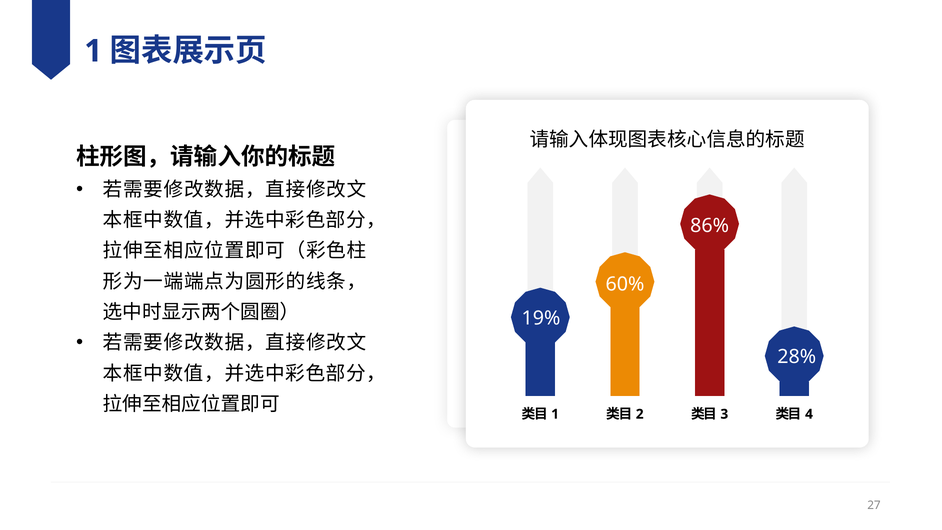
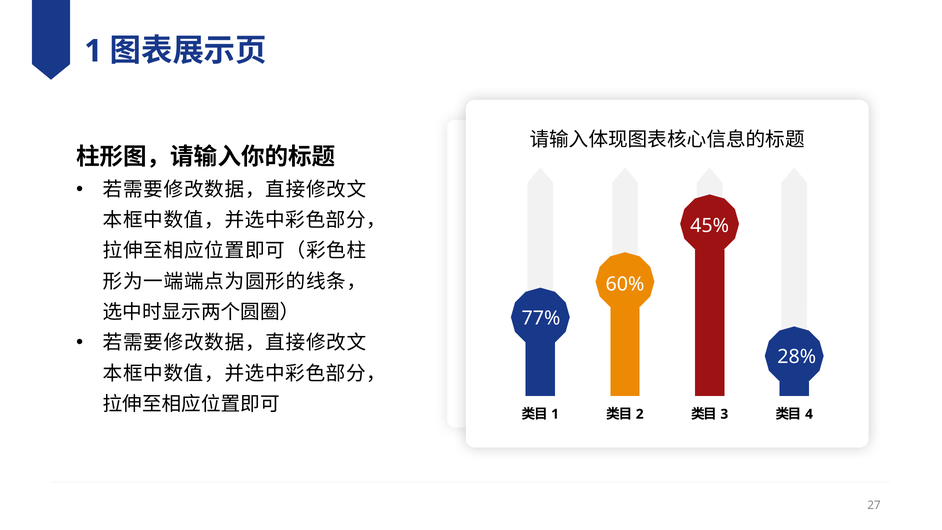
86%: 86% -> 45% (710, 225)
19%: 19% -> 77% (541, 318)
